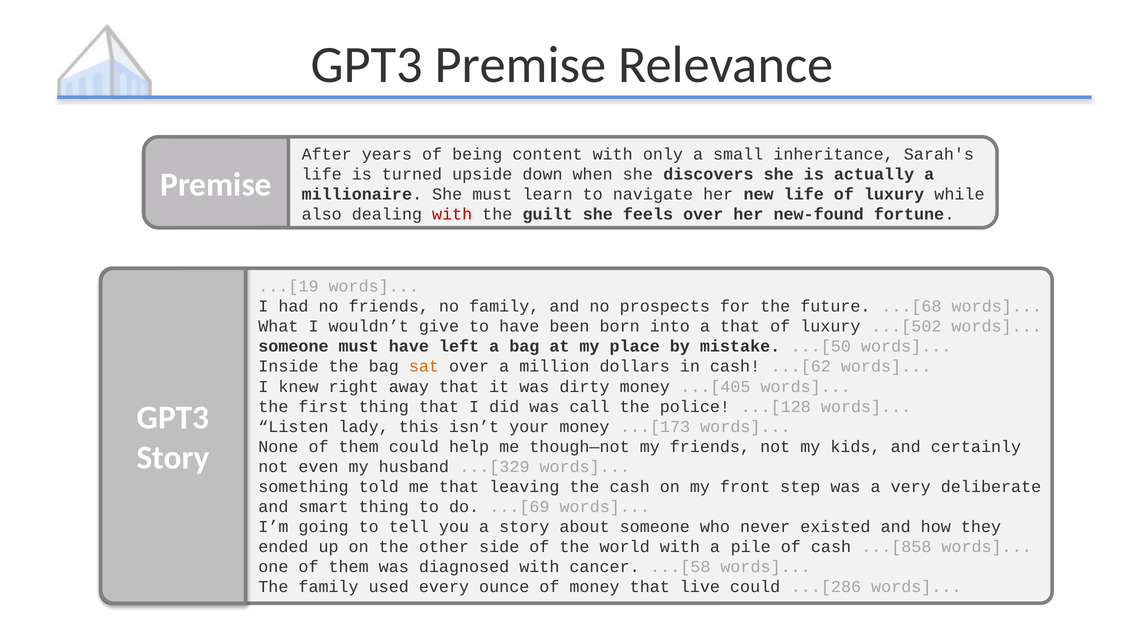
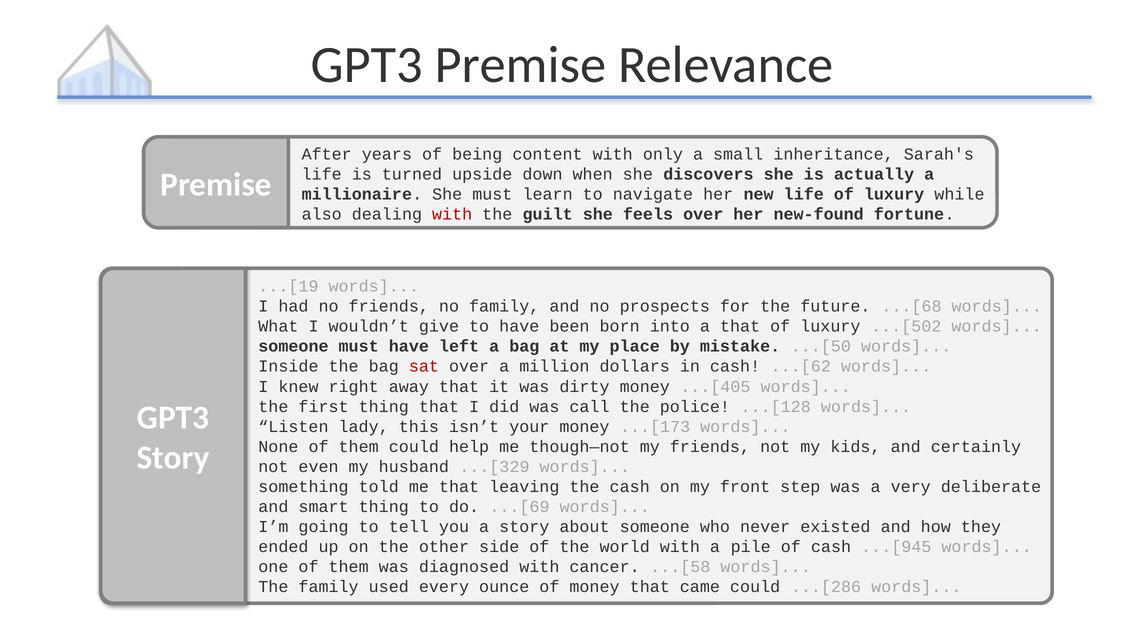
sat colour: orange -> red (424, 366)
...[858: ...[858 -> ...[945 (896, 547)
live: live -> came (700, 587)
